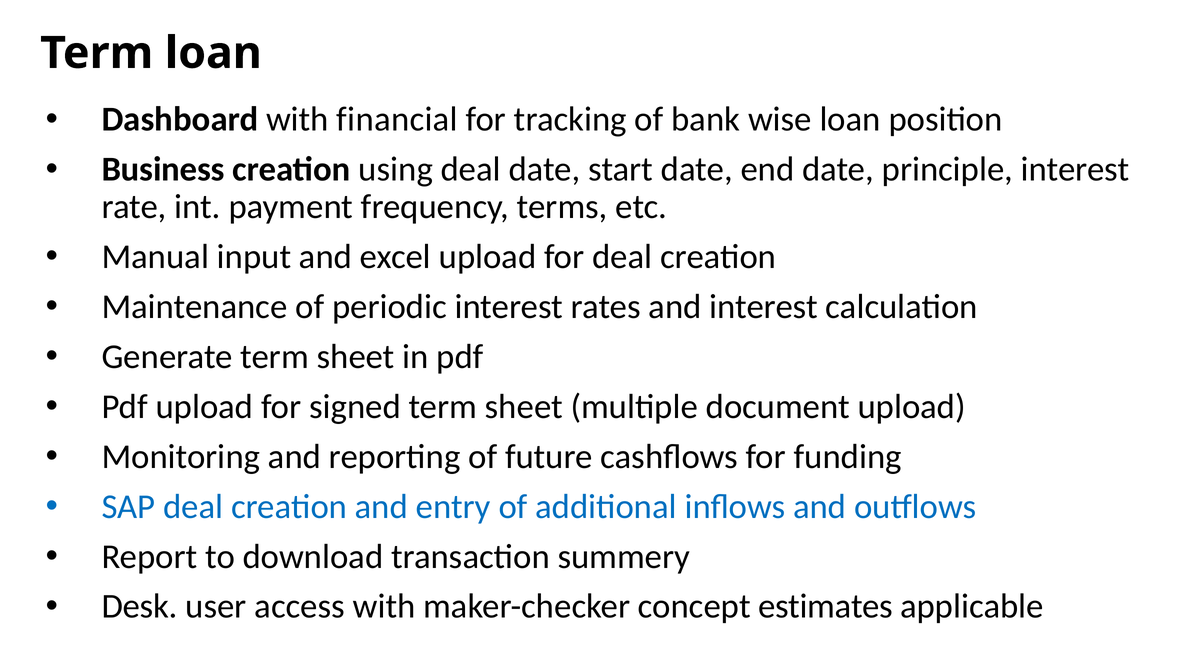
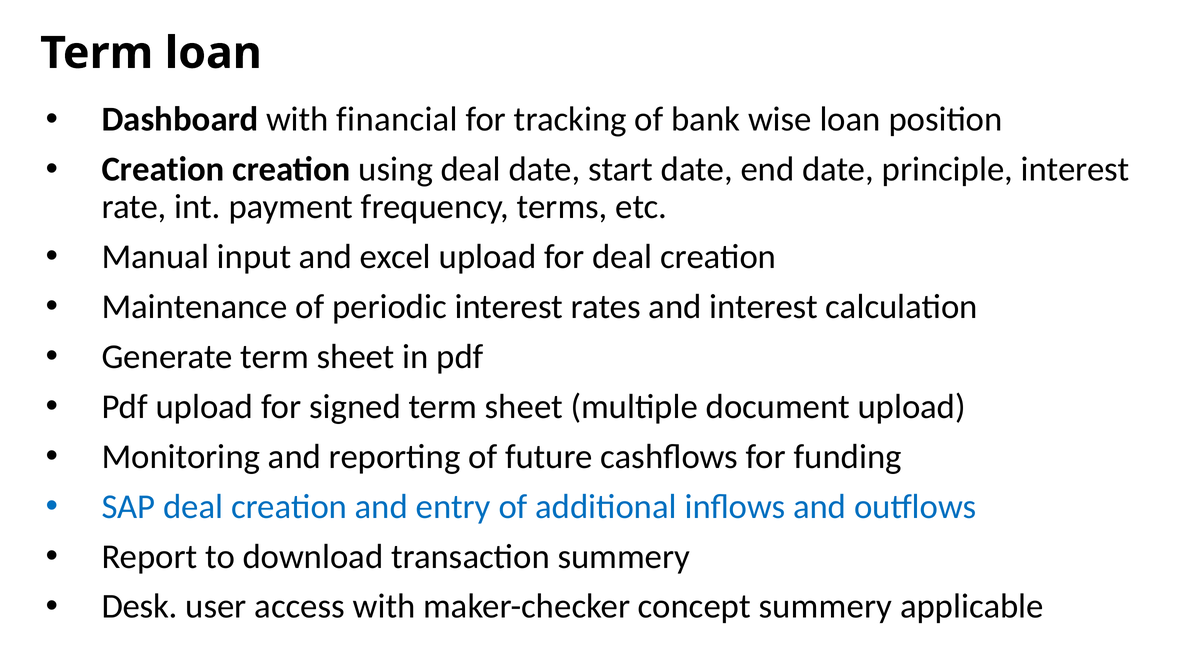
Business: Business -> Creation (163, 169)
concept estimates: estimates -> summery (825, 607)
